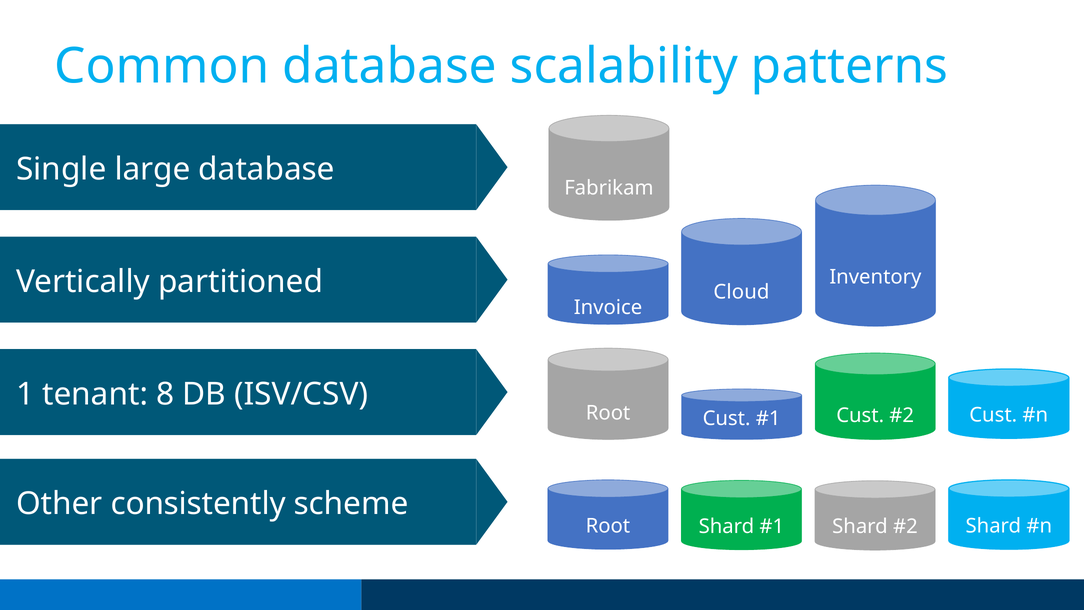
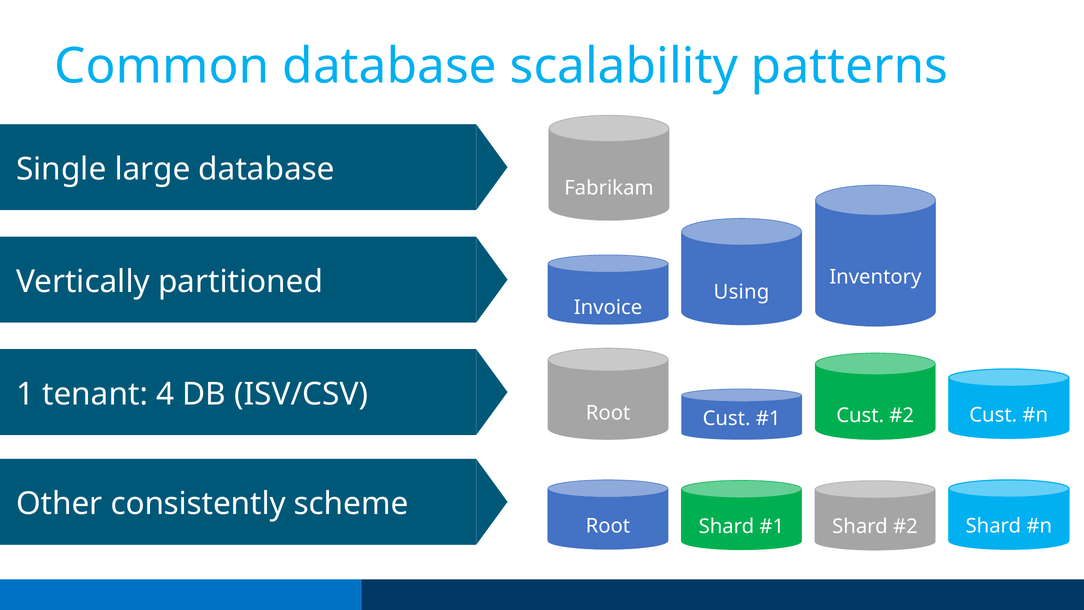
Cloud: Cloud -> Using (741, 292)
8: 8 -> 4 (165, 394)
